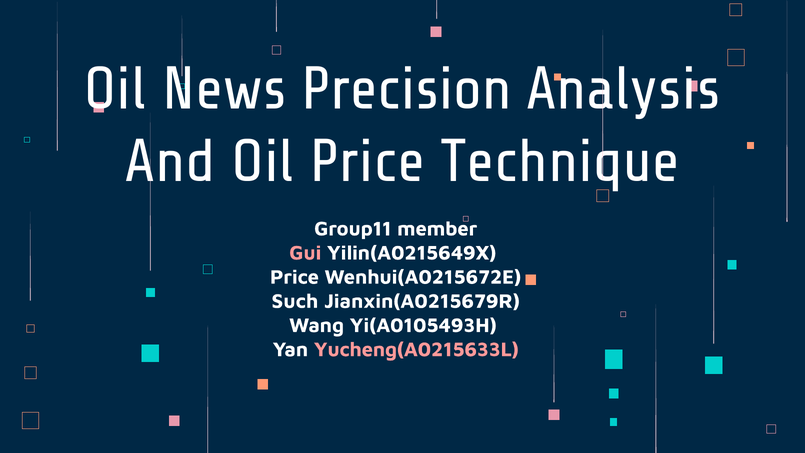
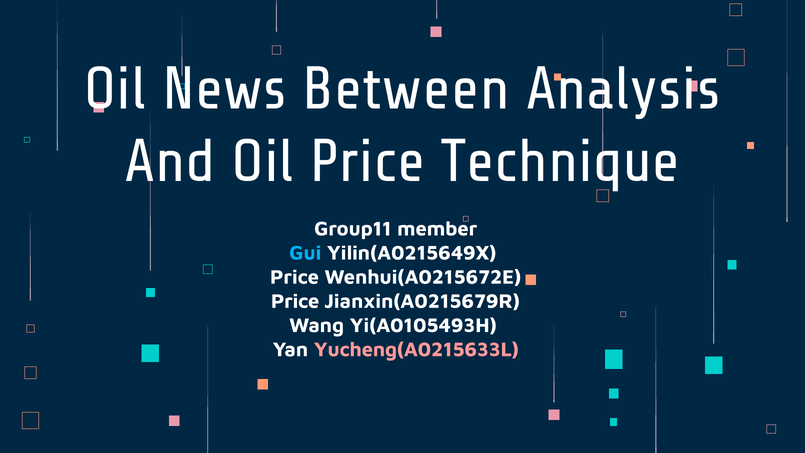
Precision: Precision -> Between (406, 89)
Gui colour: pink -> light blue (305, 253)
Such: Such -> Price (295, 301)
